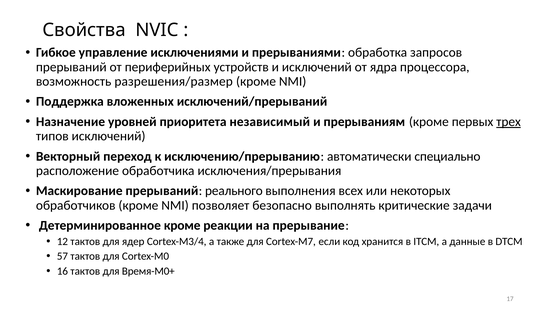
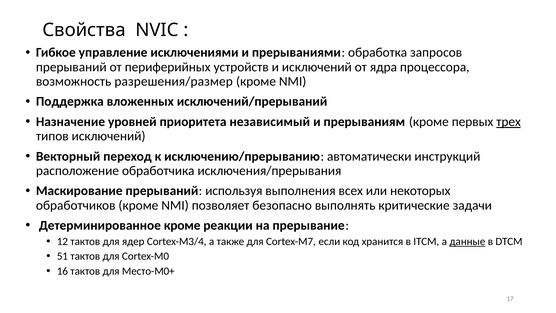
специально: специально -> инструкций (447, 156)
реального: реального -> используя (234, 191)
данные underline: none -> present (467, 241)
57: 57 -> 51 (62, 256)
Время-M0+: Время-M0+ -> Место-M0+ (148, 271)
